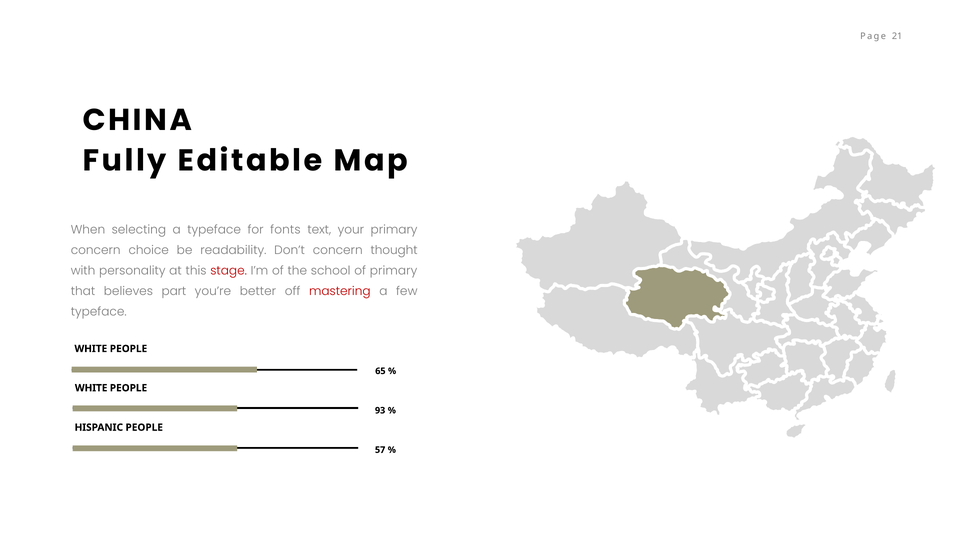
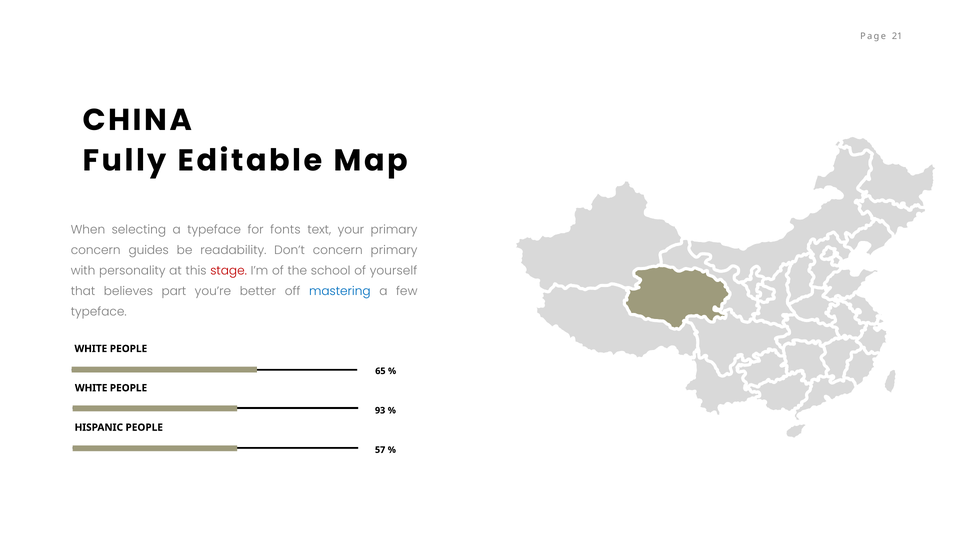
choice: choice -> guides (149, 250)
concern thought: thought -> primary (394, 250)
of primary: primary -> yourself (394, 270)
mastering colour: red -> blue (340, 291)
